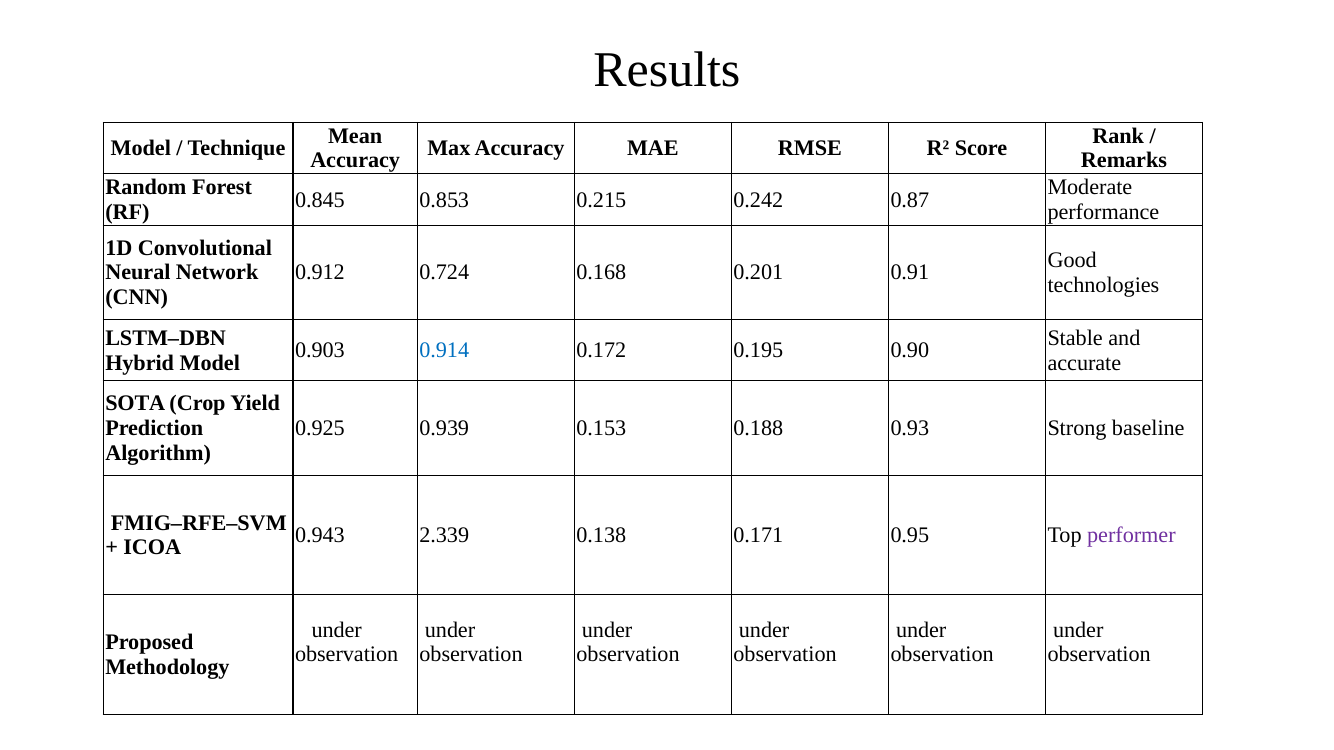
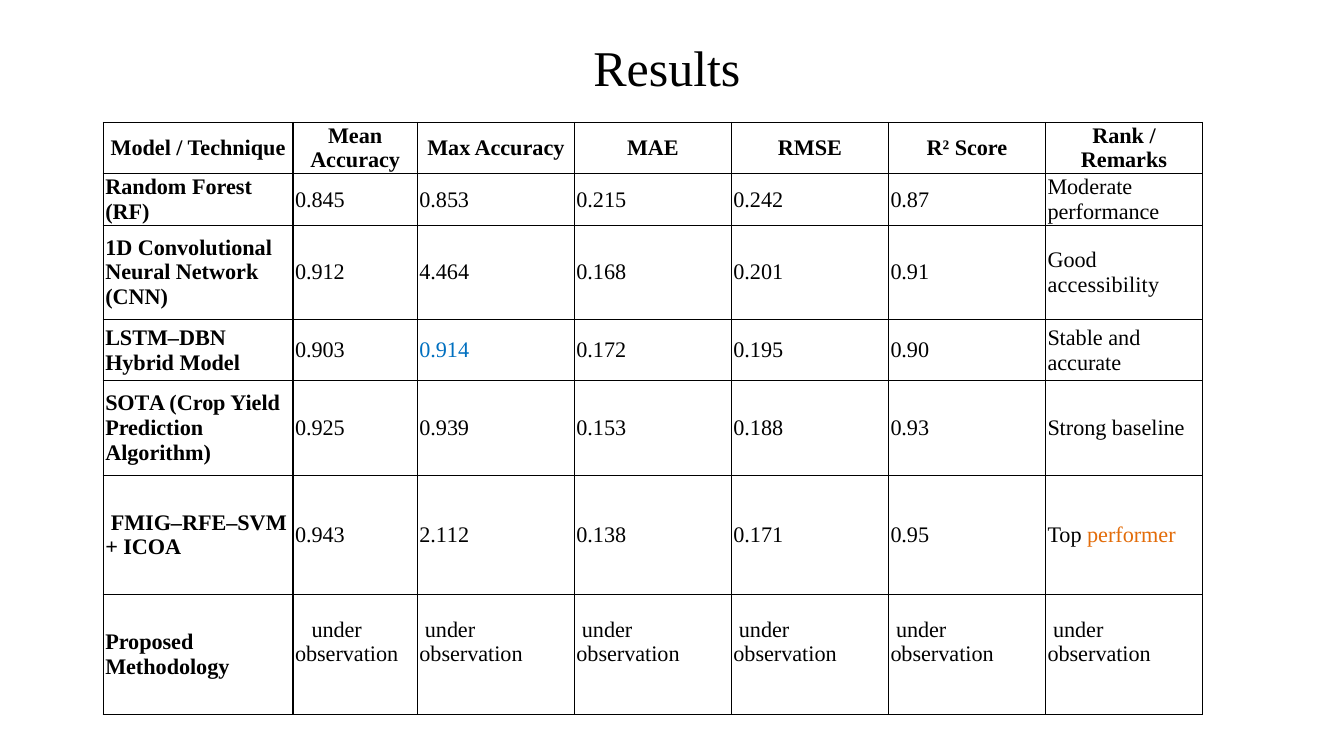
0.724: 0.724 -> 4.464 (444, 273)
technologies: technologies -> accessibility (1103, 285)
2.339: 2.339 -> 2.112 (444, 535)
performer colour: purple -> orange (1131, 535)
